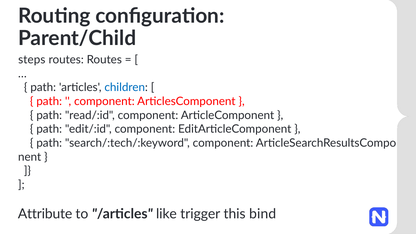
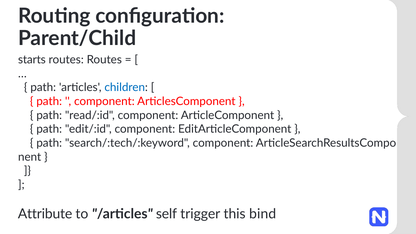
steps: steps -> starts (32, 60)
like: like -> self (166, 214)
